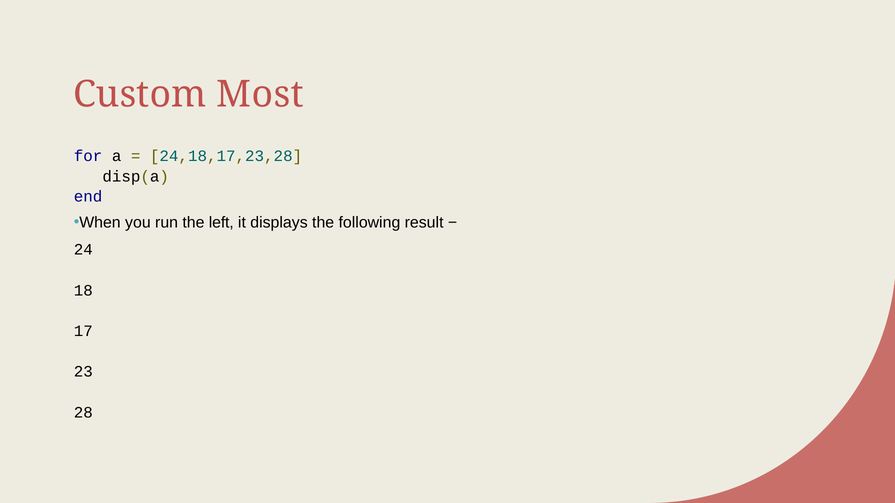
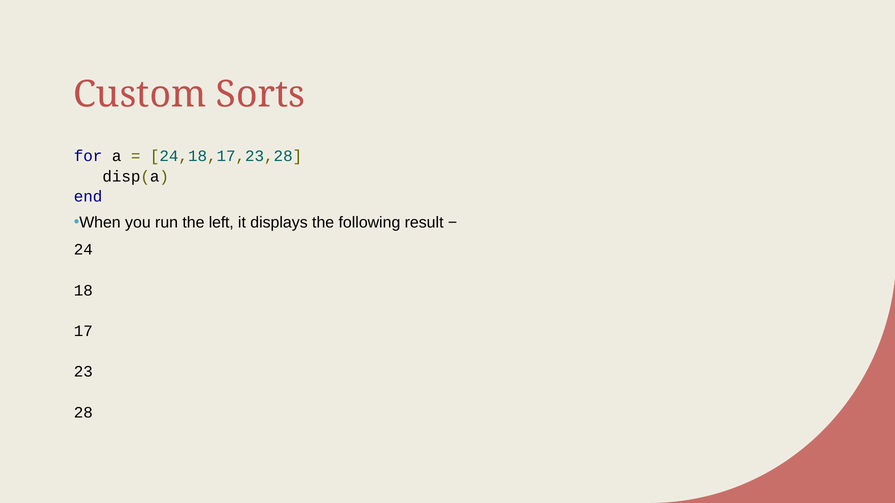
Most: Most -> Sorts (260, 95)
